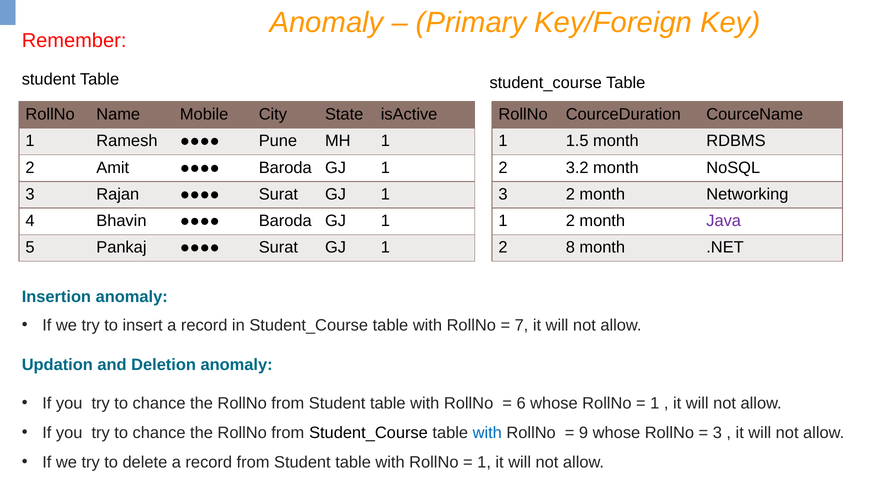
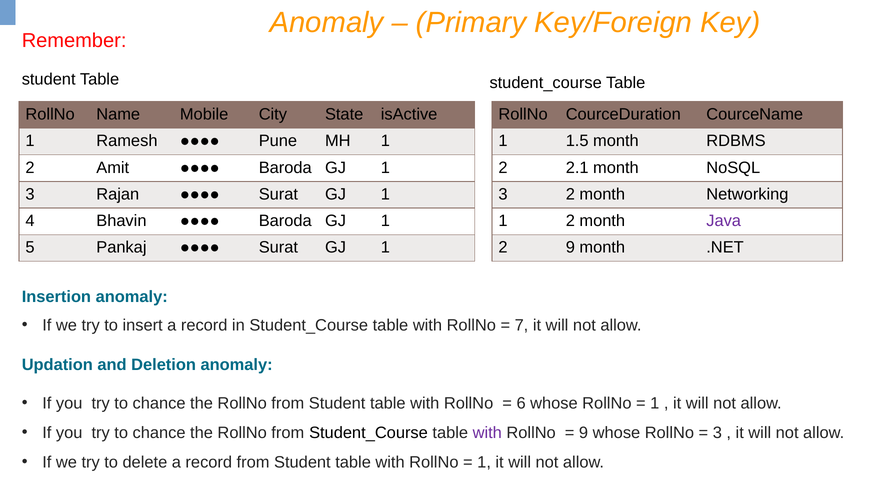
3.2: 3.2 -> 2.1 (577, 168)
2 8: 8 -> 9 (570, 248)
with colour: blue -> purple (487, 433)
